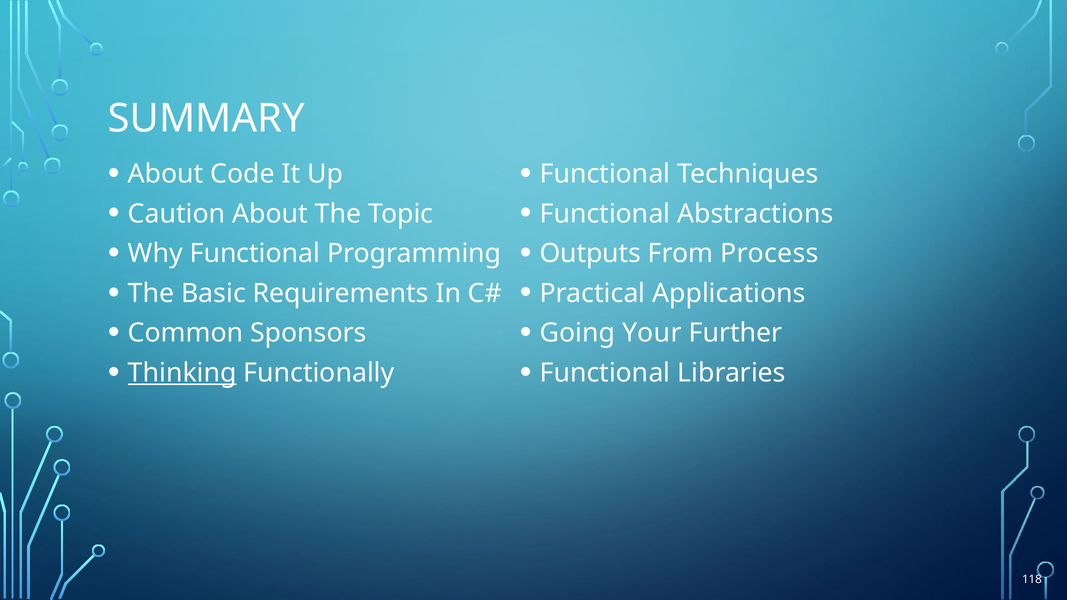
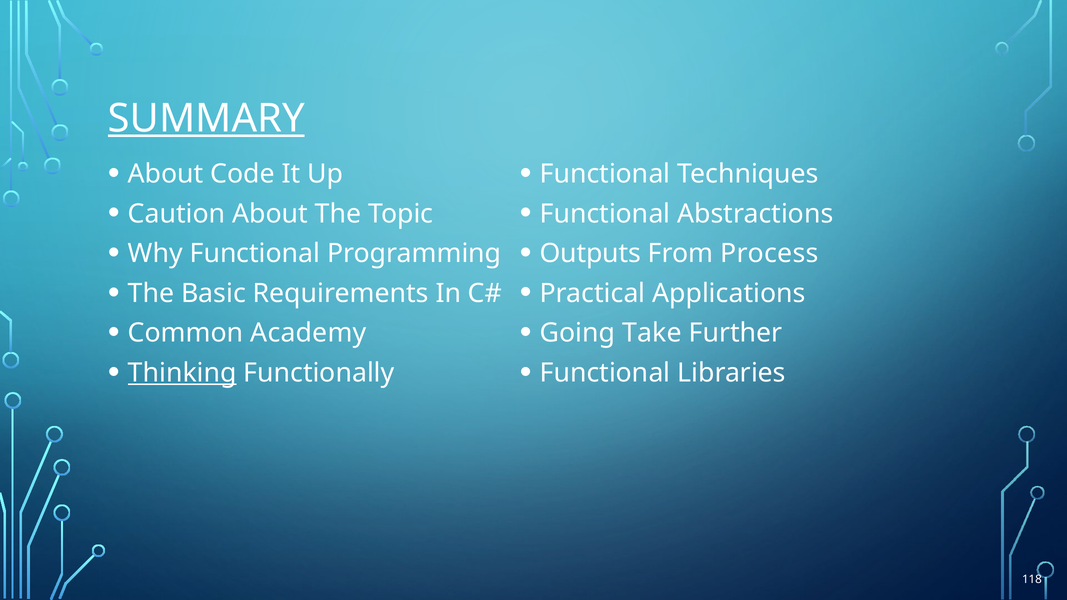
SUMMARY underline: none -> present (206, 119)
Your: Your -> Take (652, 333)
Sponsors: Sponsors -> Academy (308, 333)
